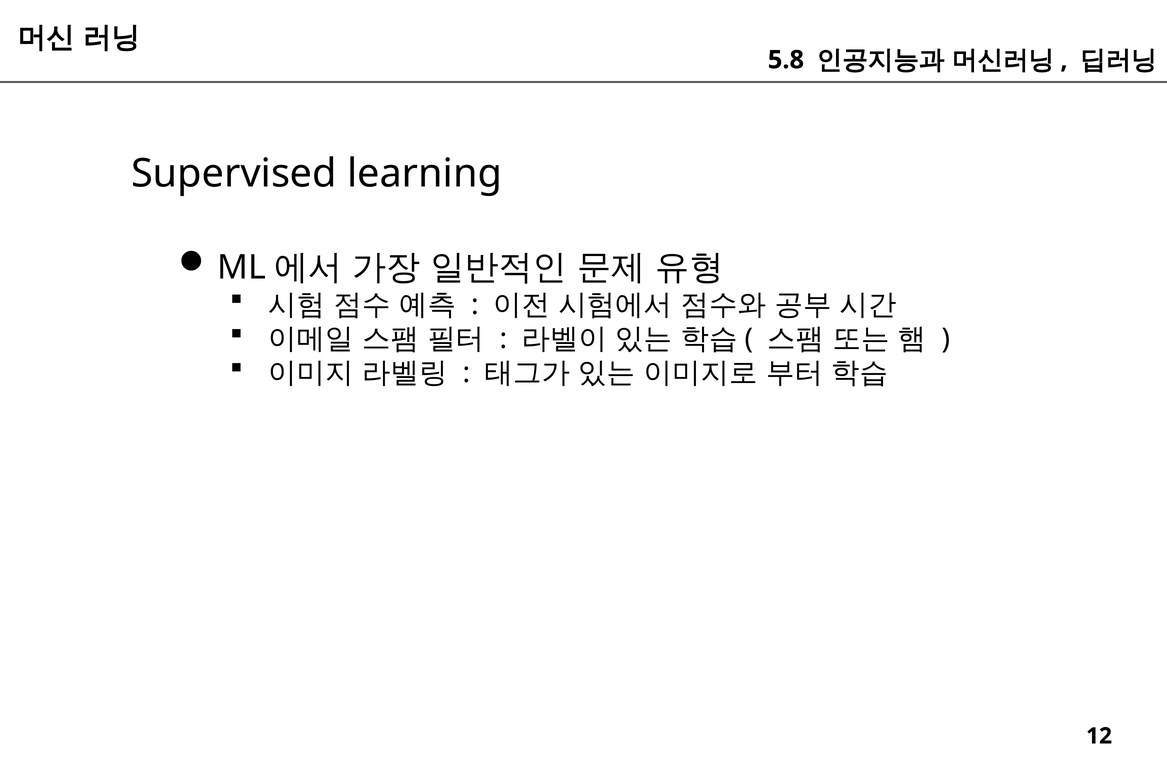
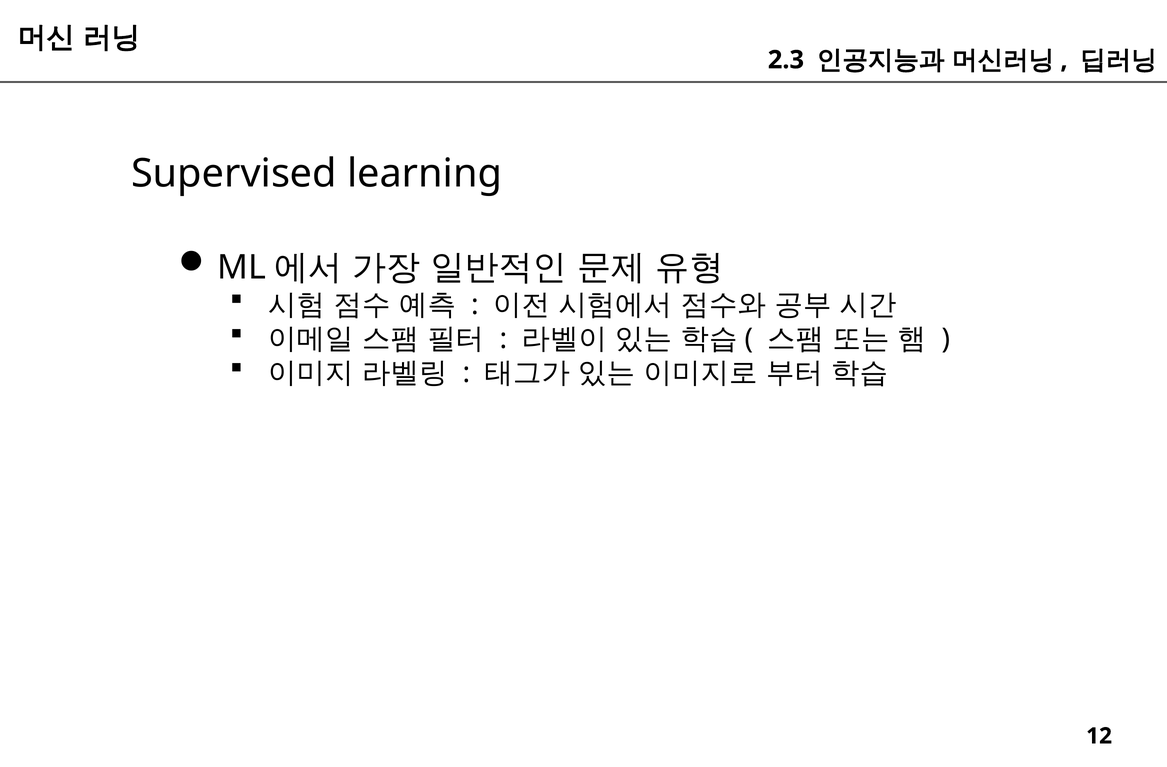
5.8: 5.8 -> 2.3 (786, 60)
